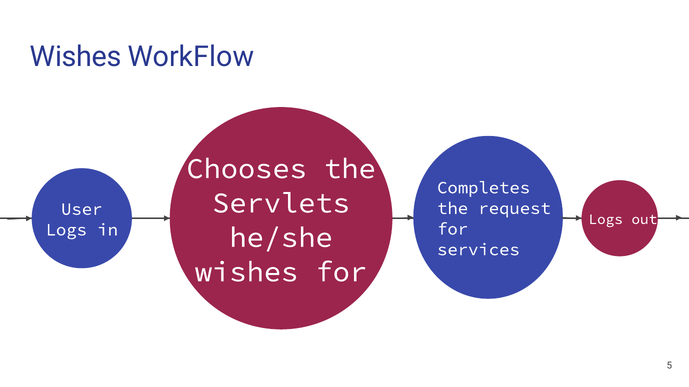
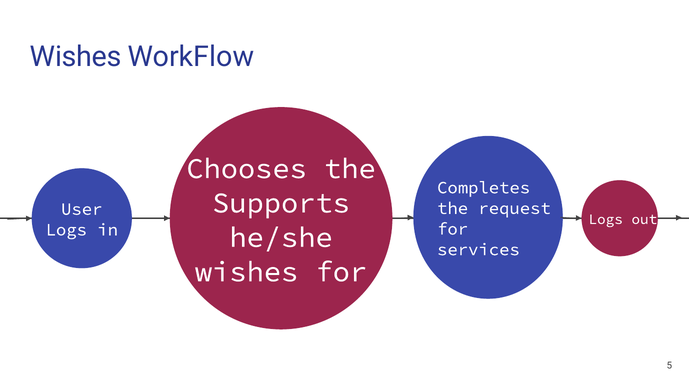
Servlets: Servlets -> Supports (281, 203)
